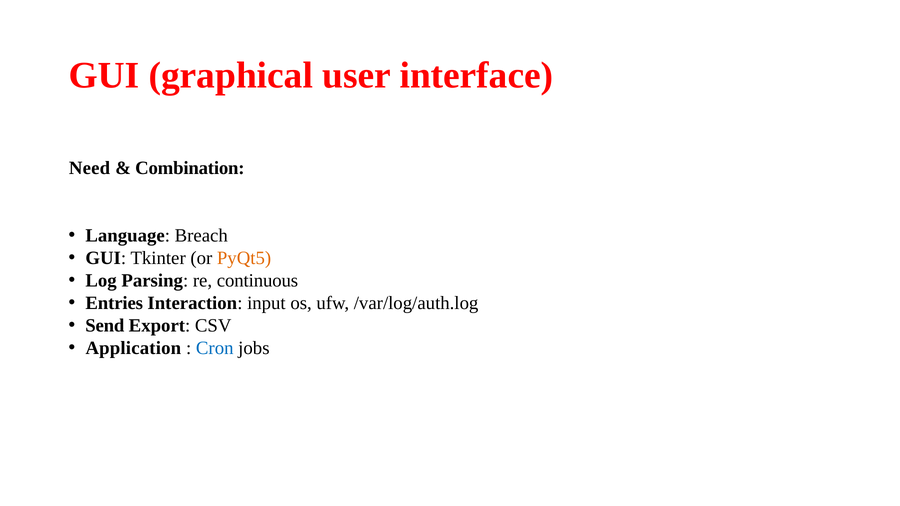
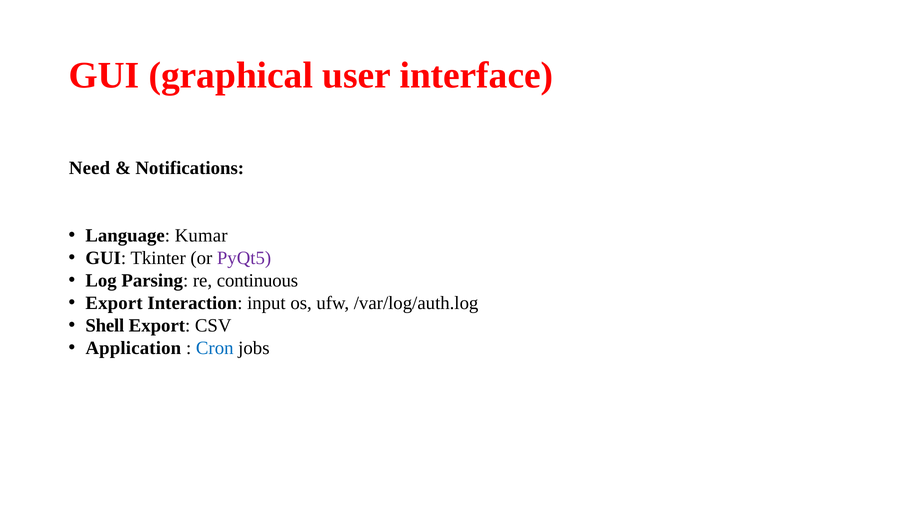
Combination: Combination -> Notifications (190, 168)
Breach: Breach -> Kumar (201, 236)
PyQt5 colour: orange -> purple (244, 258)
Entries: Entries -> Export (114, 303)
Send: Send -> Shell (105, 326)
